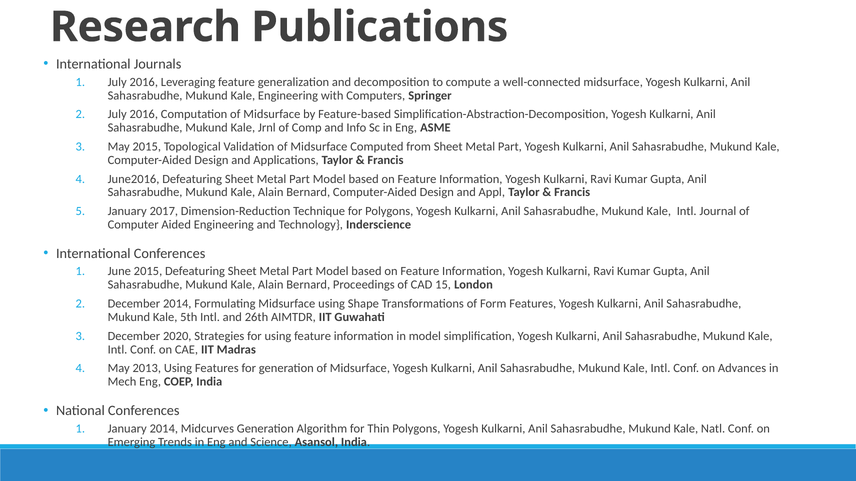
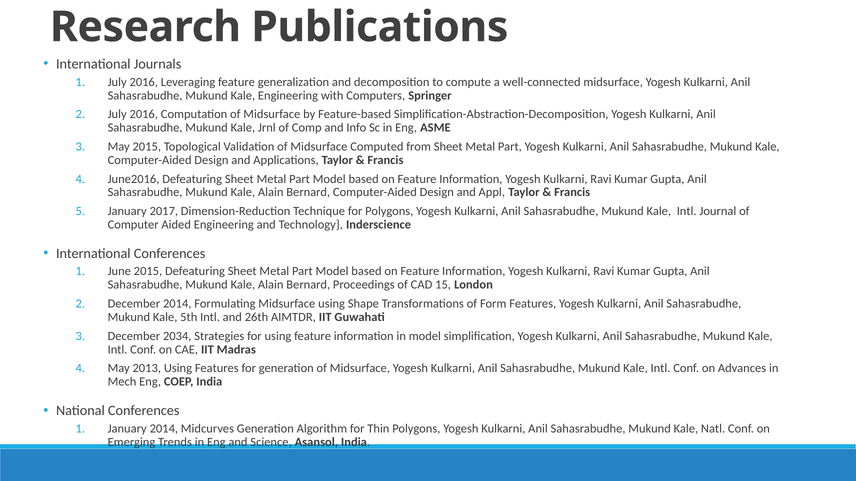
2020: 2020 -> 2034 (177, 336)
